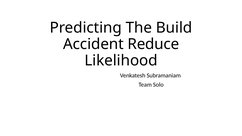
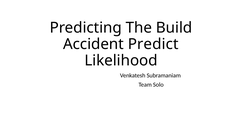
Reduce: Reduce -> Predict (153, 44)
